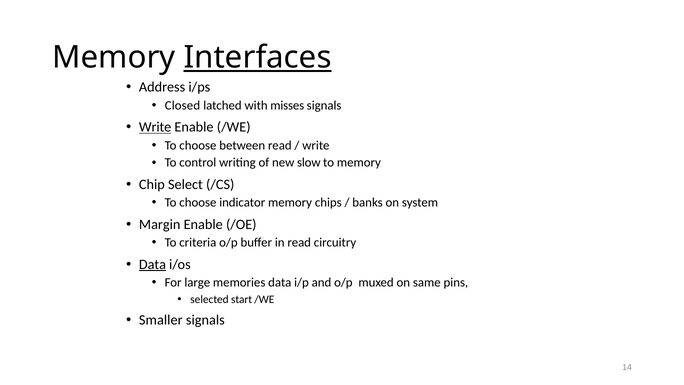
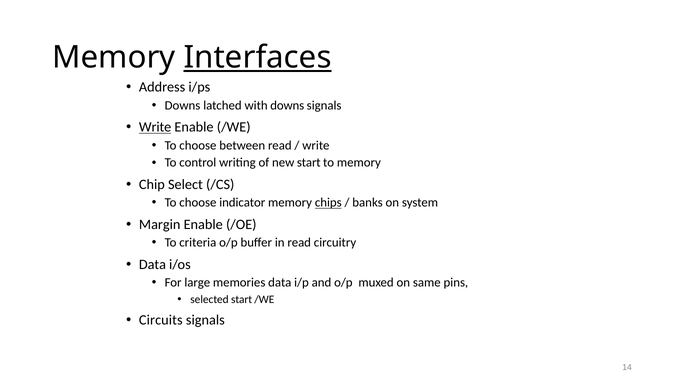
Closed: Closed -> Downs (183, 105)
with misses: misses -> downs (287, 105)
new slow: slow -> start (309, 163)
chips underline: none -> present (328, 203)
Data underline: present -> none (152, 264)
Smaller: Smaller -> Circuits (161, 320)
